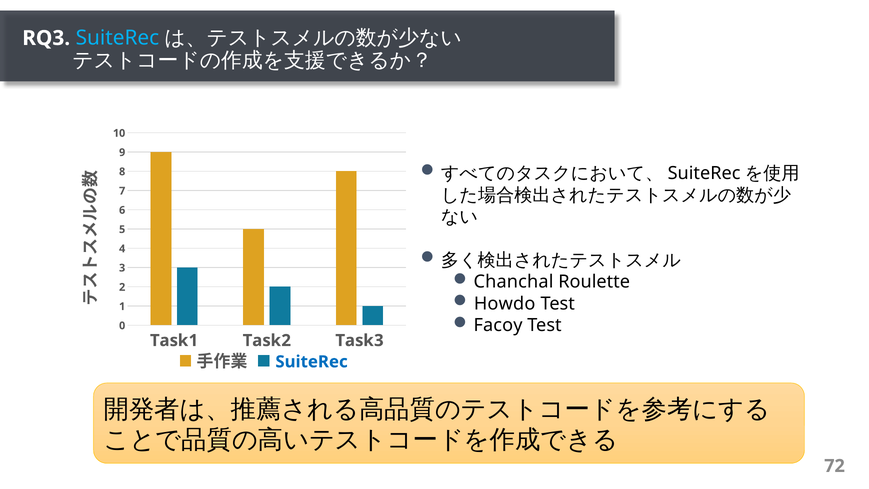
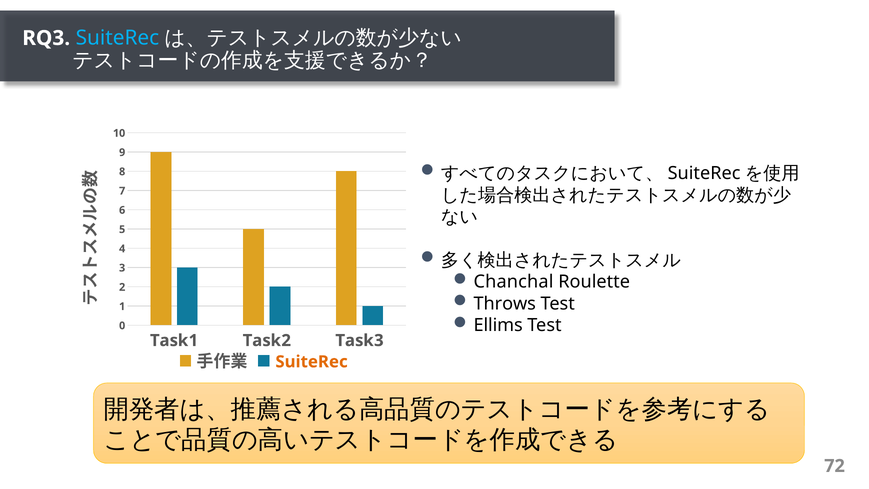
Howdo: Howdo -> Throws (505, 304)
Facoy: Facoy -> Ellims (498, 325)
SuiteRec colour: blue -> orange (312, 362)
